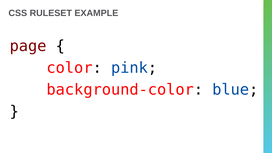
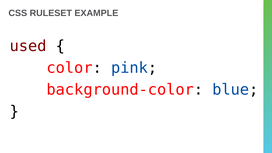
page: page -> used (28, 46)
